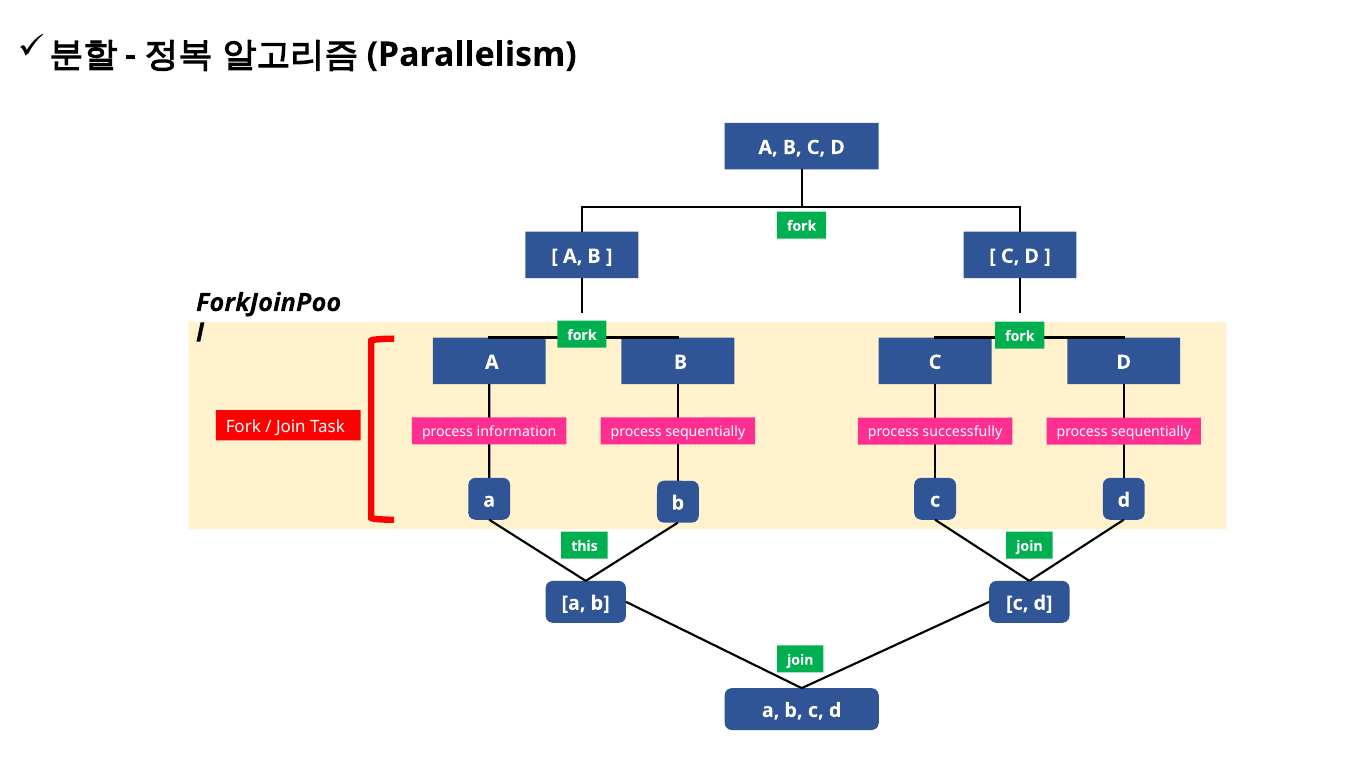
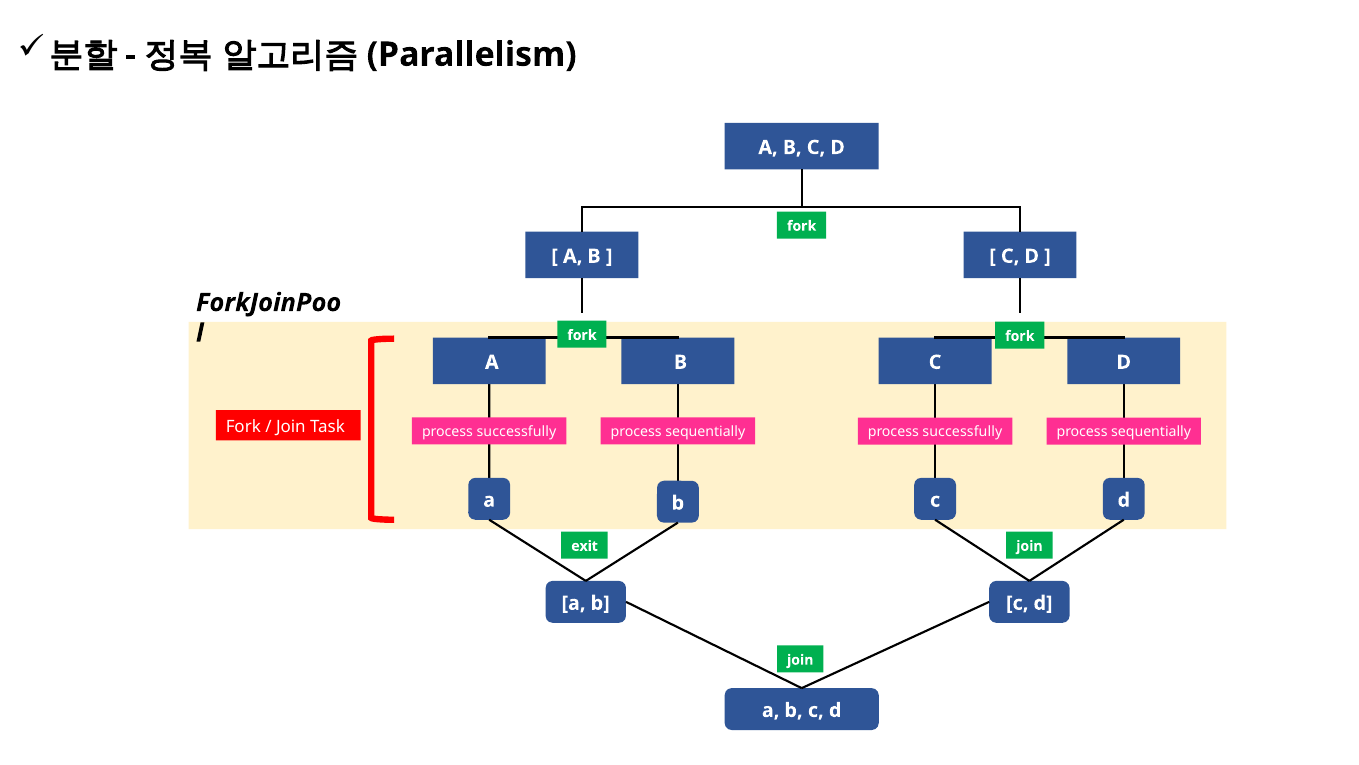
information: information -> successfully (516, 431)
this: this -> exit (585, 546)
